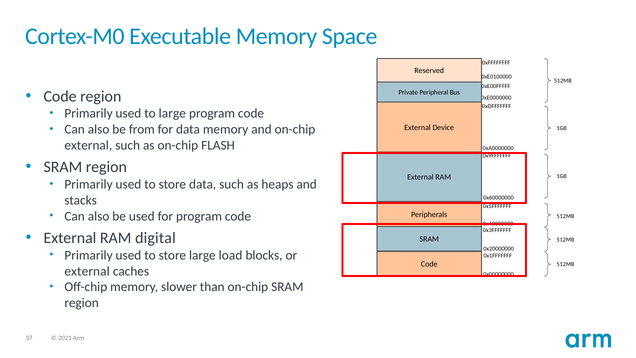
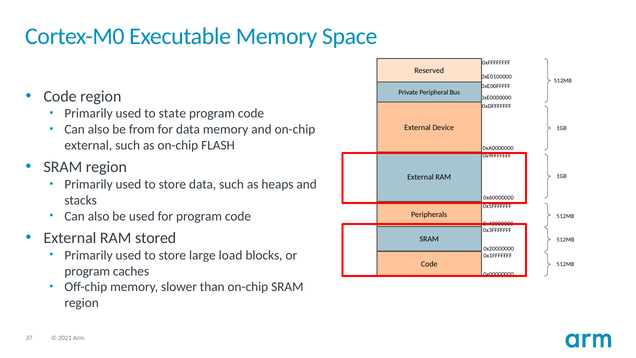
to large: large -> state (172, 114)
digital: digital -> stored (156, 238)
external: external -> program (87, 271)
